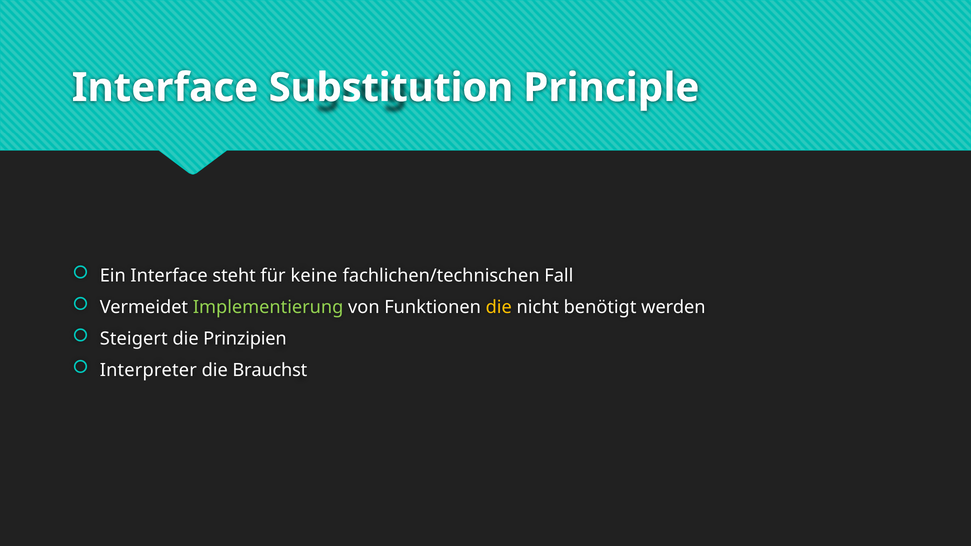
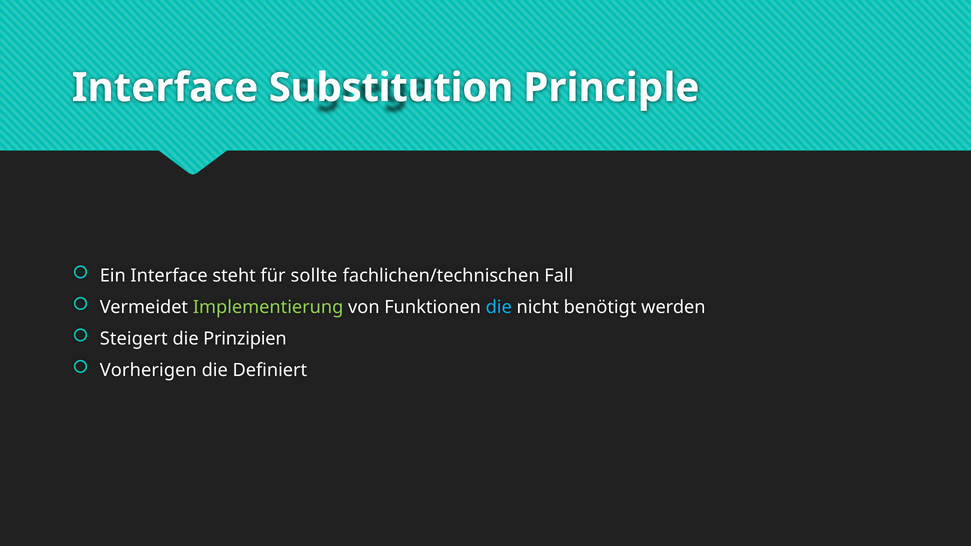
keine: keine -> sollte (314, 276)
die colour: yellow -> light blue (499, 307)
Interpreter: Interpreter -> Vorherigen (148, 370)
Brauchst: Brauchst -> Definiert (270, 370)
